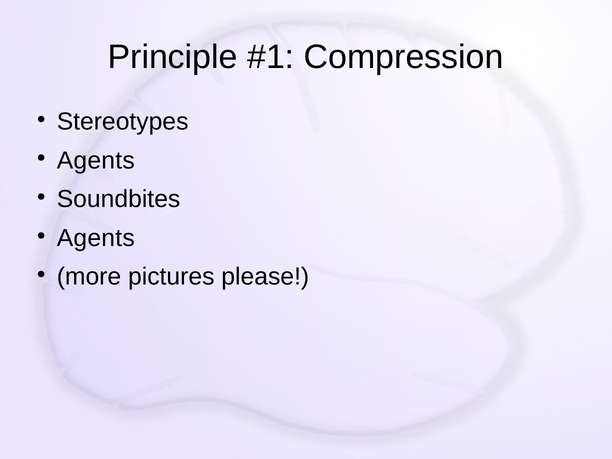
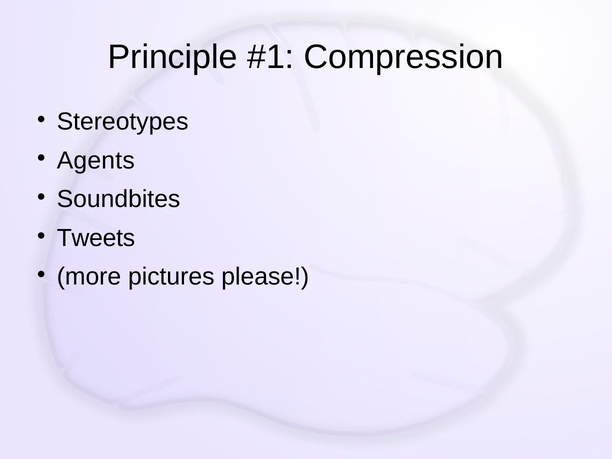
Agents: Agents -> Tweets (96, 238)
